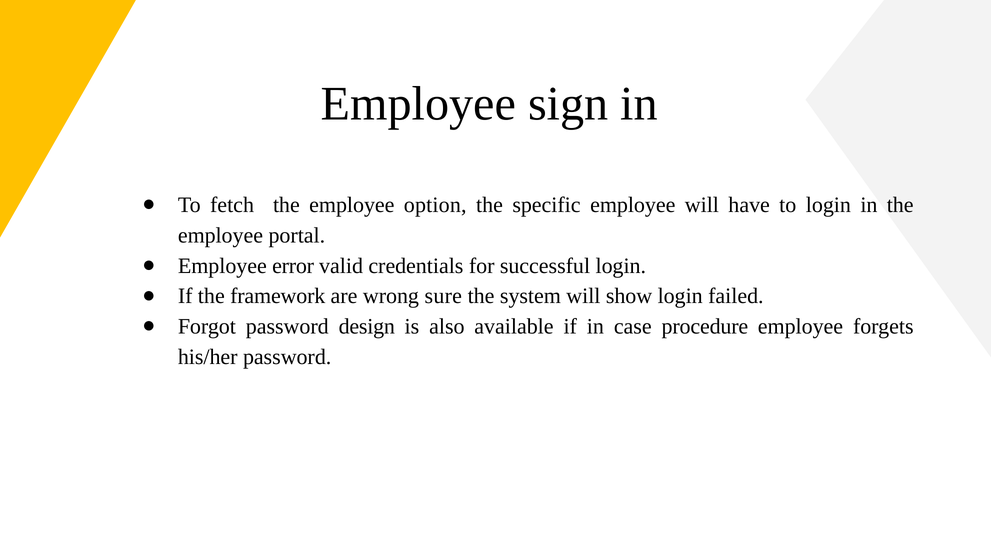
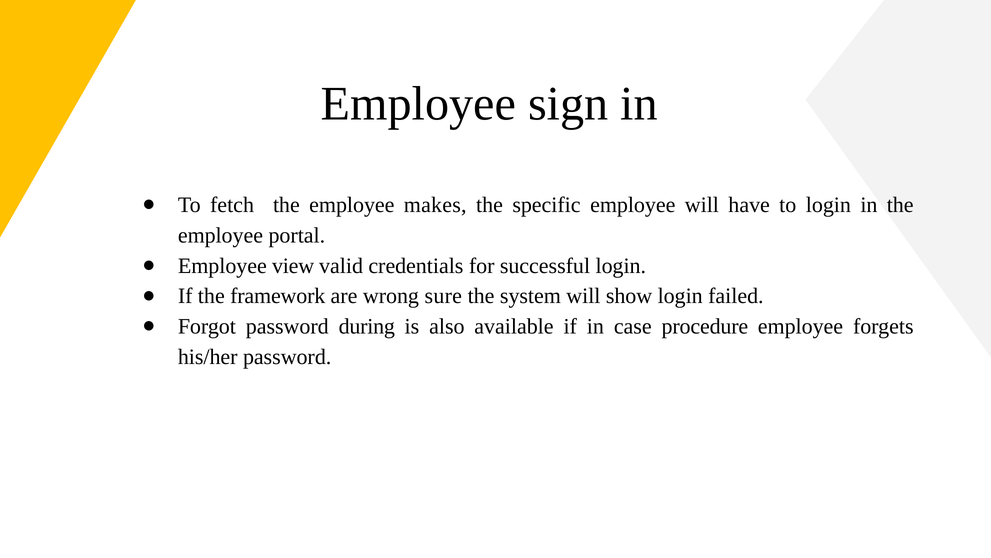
option: option -> makes (435, 205)
error: error -> view (293, 265)
design: design -> during (367, 326)
